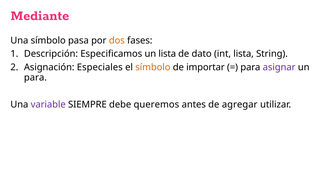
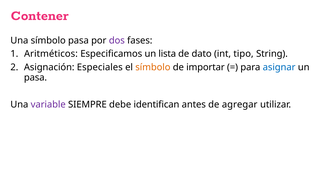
Mediante: Mediante -> Contener (40, 15)
dos colour: orange -> purple (117, 40)
Descripción: Descripción -> Aritméticos (51, 54)
int lista: lista -> tipo (244, 54)
asignar colour: purple -> blue (279, 67)
para: para -> pasa (35, 77)
queremos: queremos -> identifican (156, 104)
